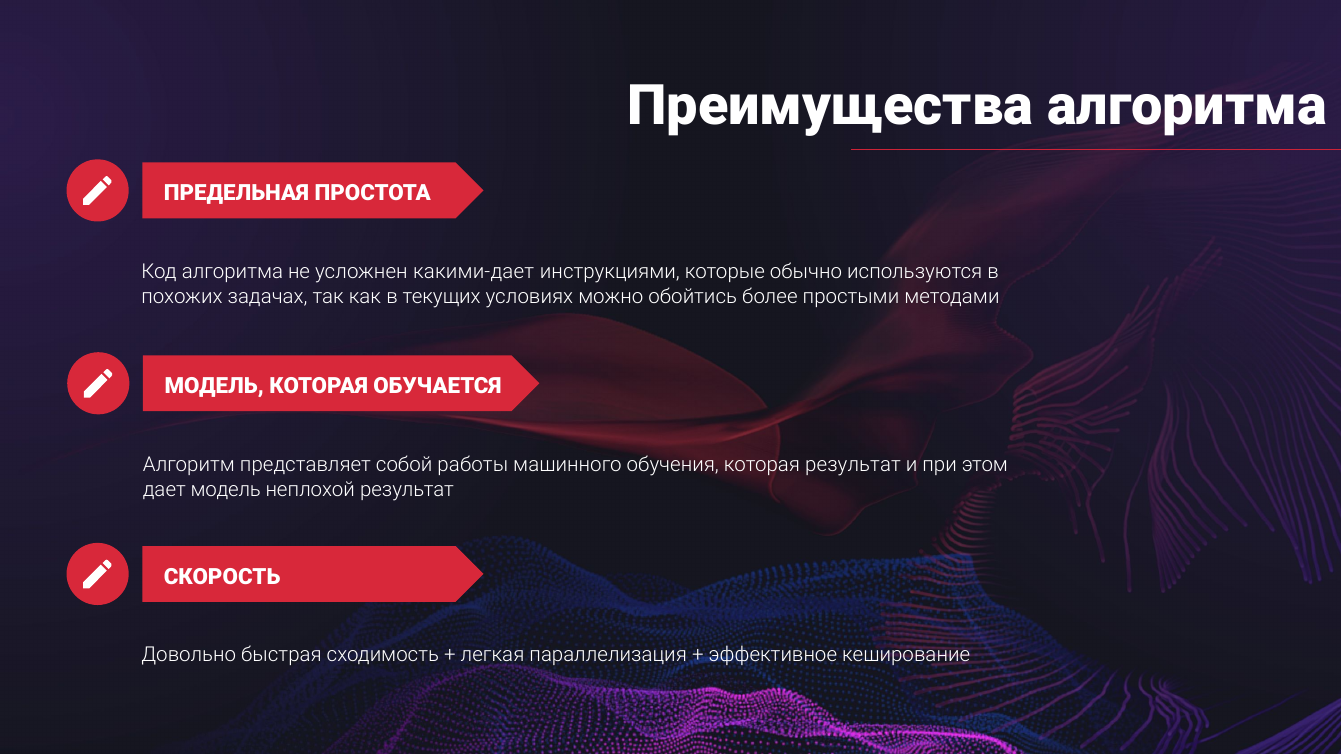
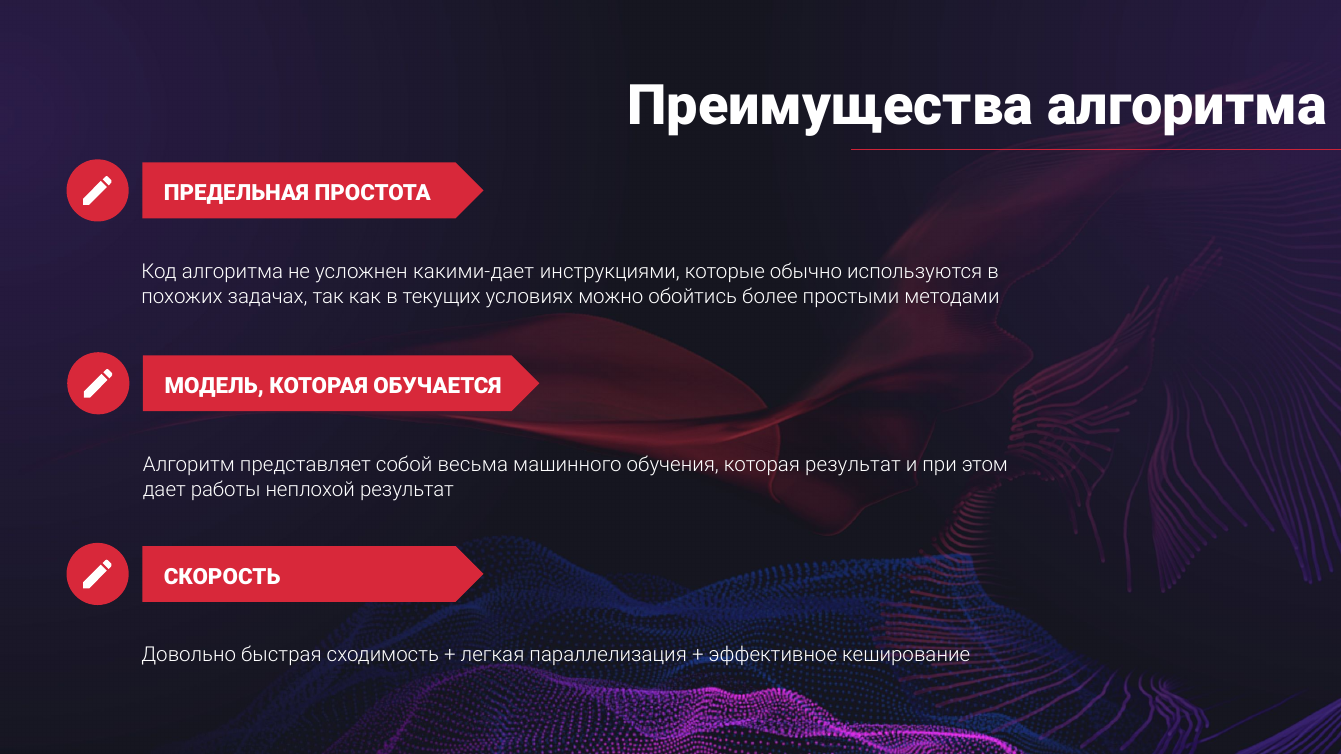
работы: работы -> весьма (473, 465)
дает модель: модель -> работы (226, 490)
